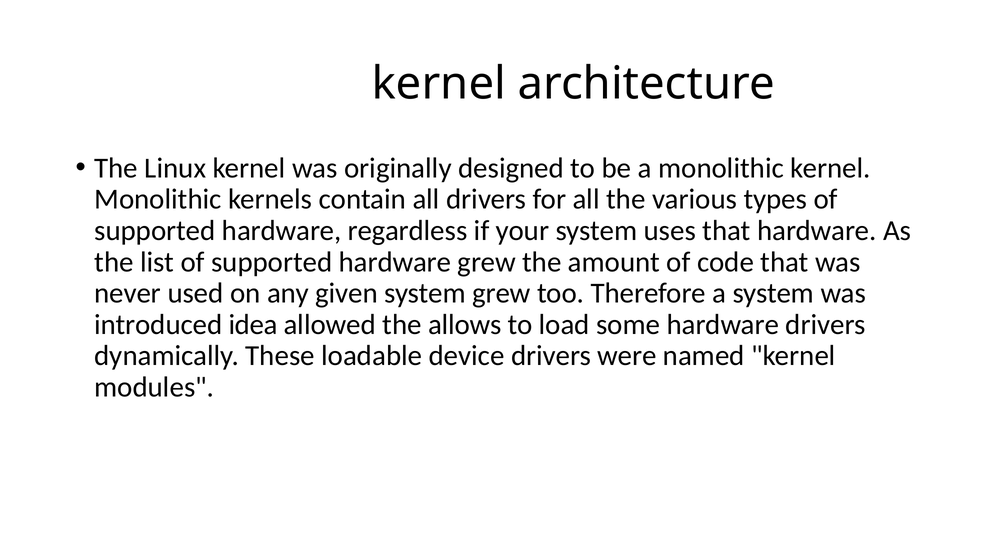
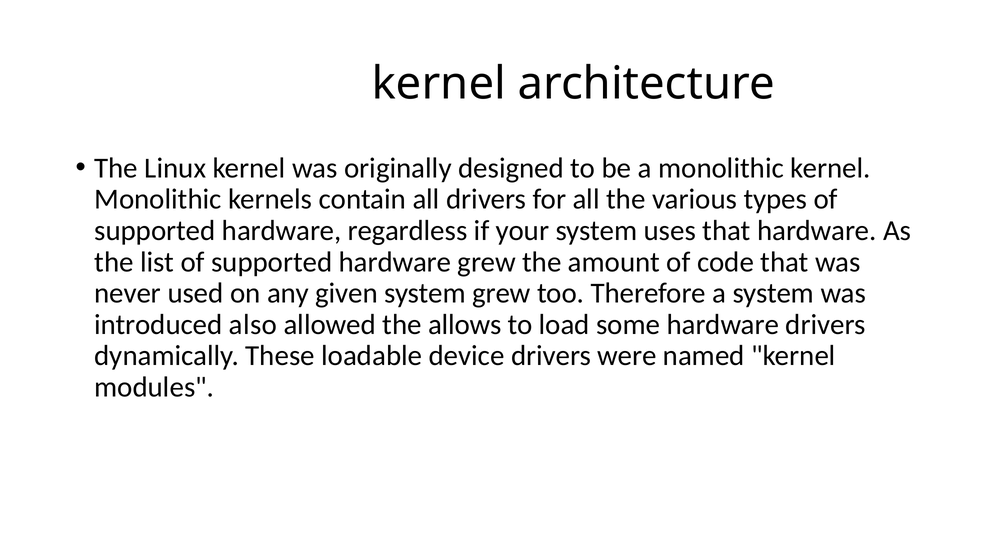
idea: idea -> also (253, 324)
